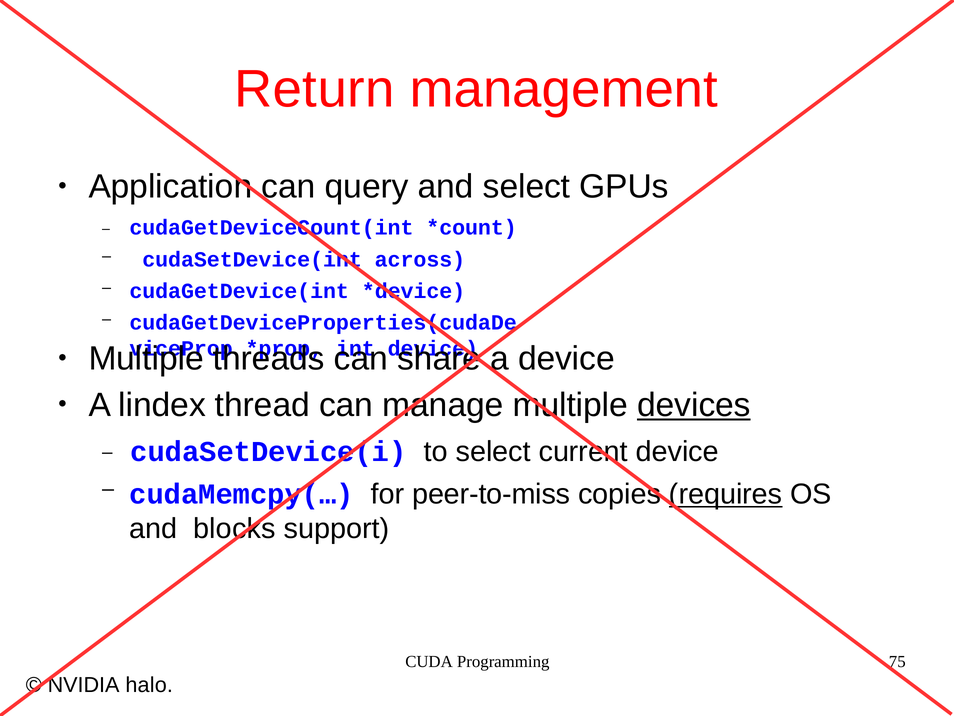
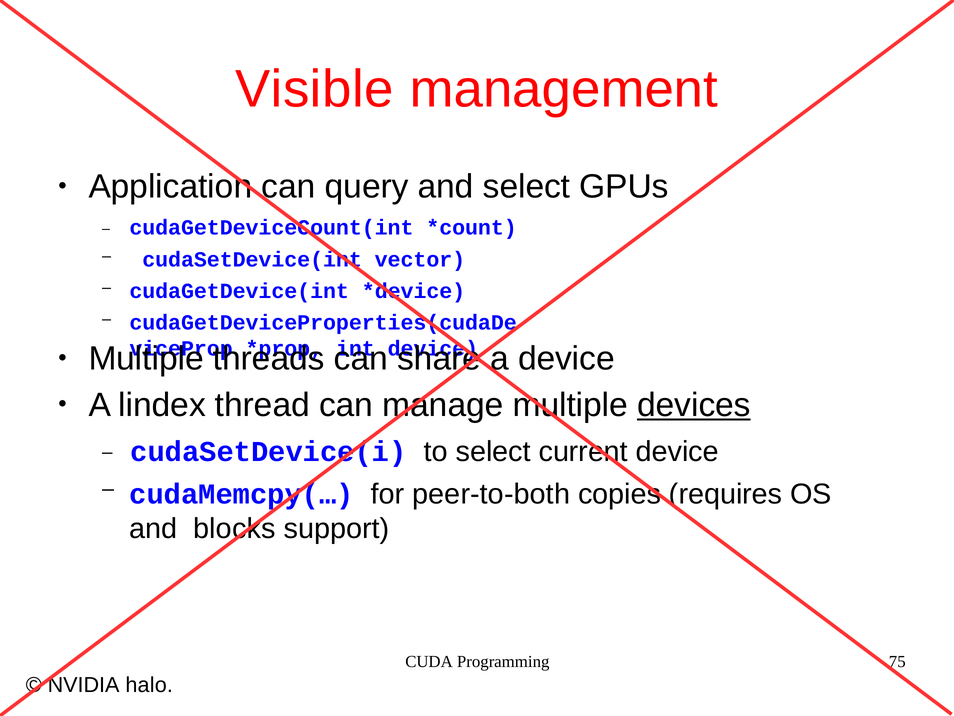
Return: Return -> Visible (314, 89)
across: across -> vector (420, 260)
peer-to-miss: peer-to-miss -> peer-to-both (491, 494)
requires underline: present -> none (726, 494)
